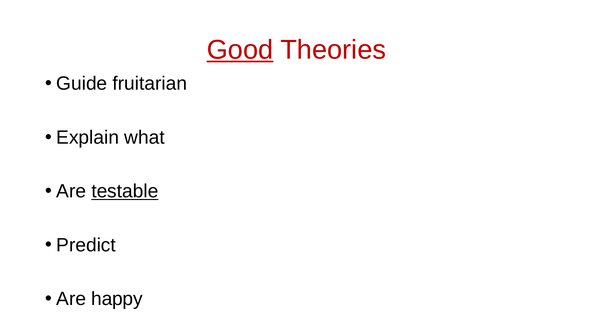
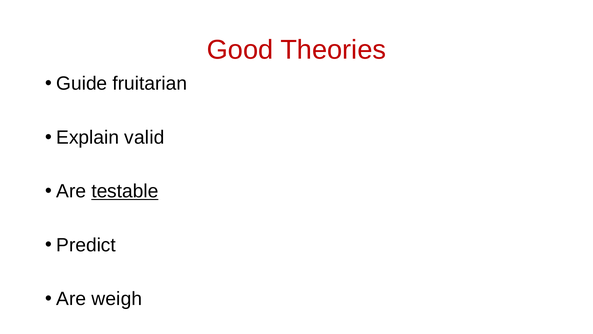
Good underline: present -> none (240, 50)
what: what -> valid (144, 137)
happy: happy -> weigh (117, 298)
